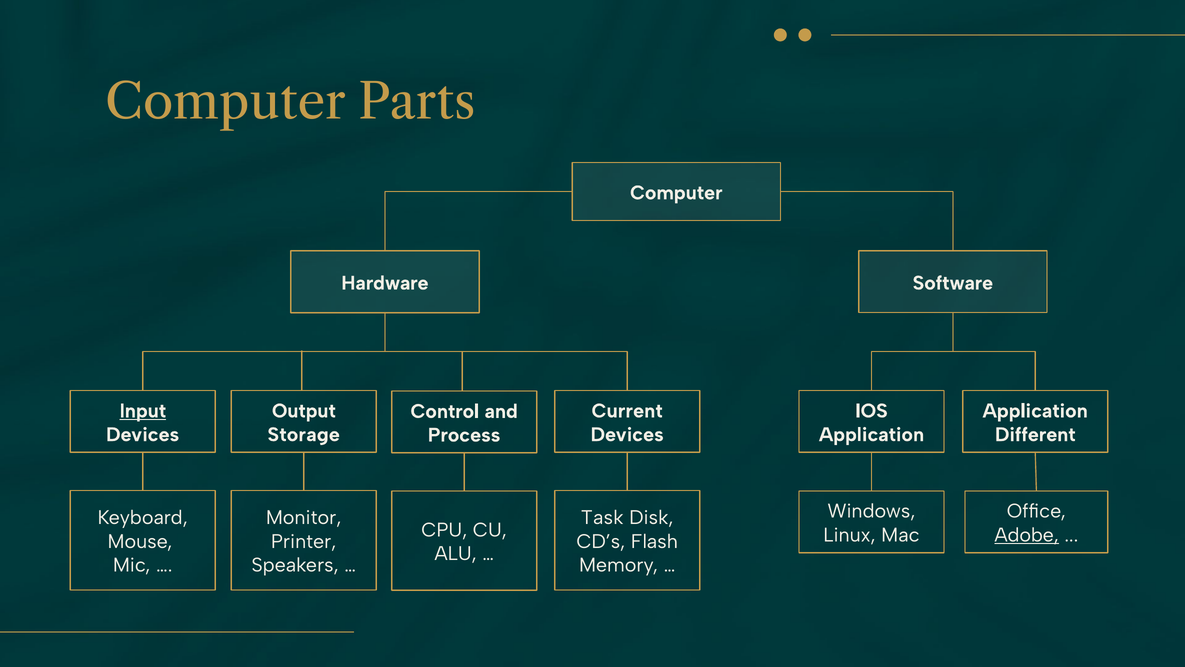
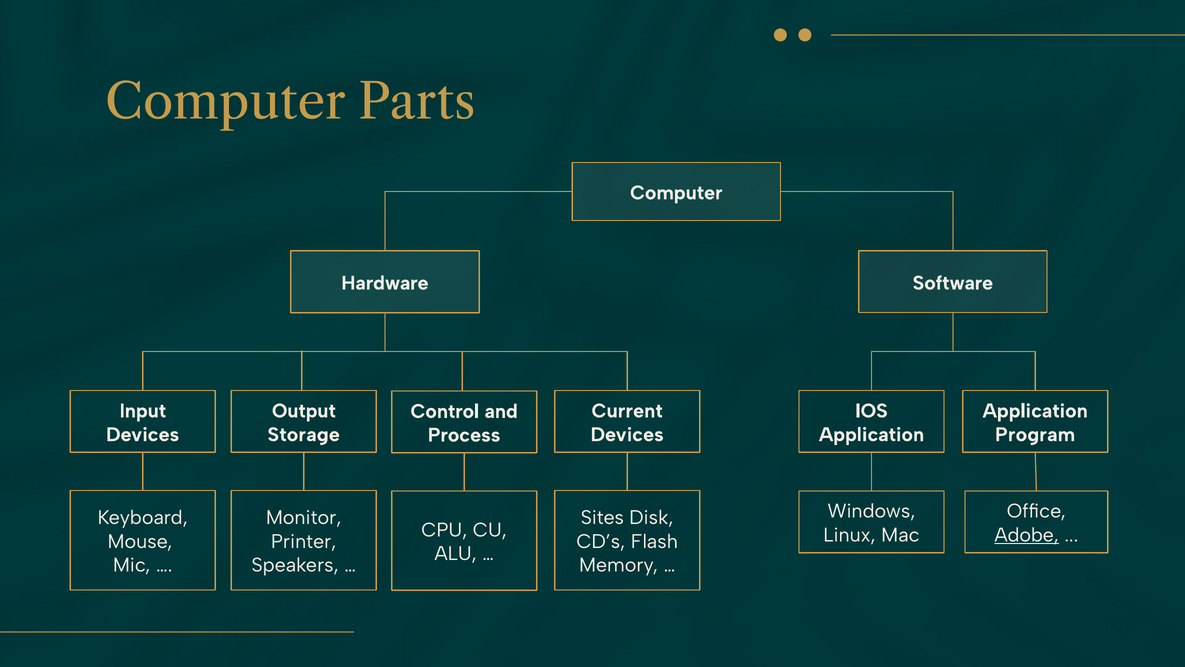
Input underline: present -> none (143, 411)
Different: Different -> Program (1035, 434)
Task: Task -> Sites (602, 518)
